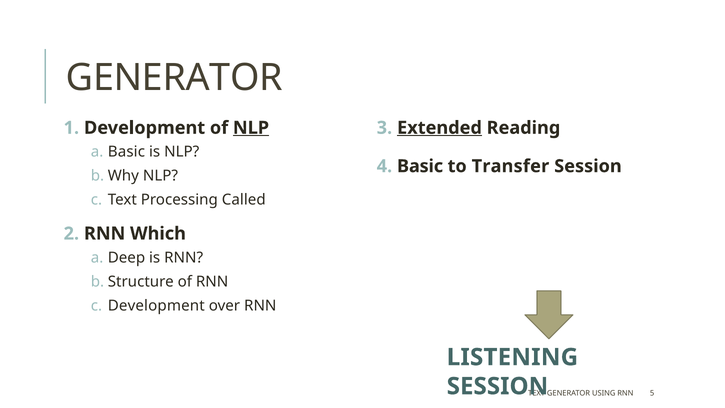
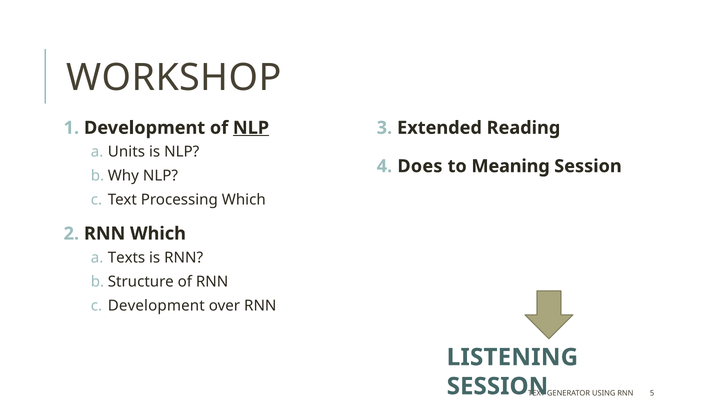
GENERATOR: GENERATOR -> WORKSHOP (174, 78)
Extended underline: present -> none (439, 128)
Basic: Basic -> Units (126, 152)
Basic: Basic -> Does (420, 166)
Transfer: Transfer -> Meaning (511, 166)
Processing Called: Called -> Which (244, 200)
Deep: Deep -> Texts (127, 258)
